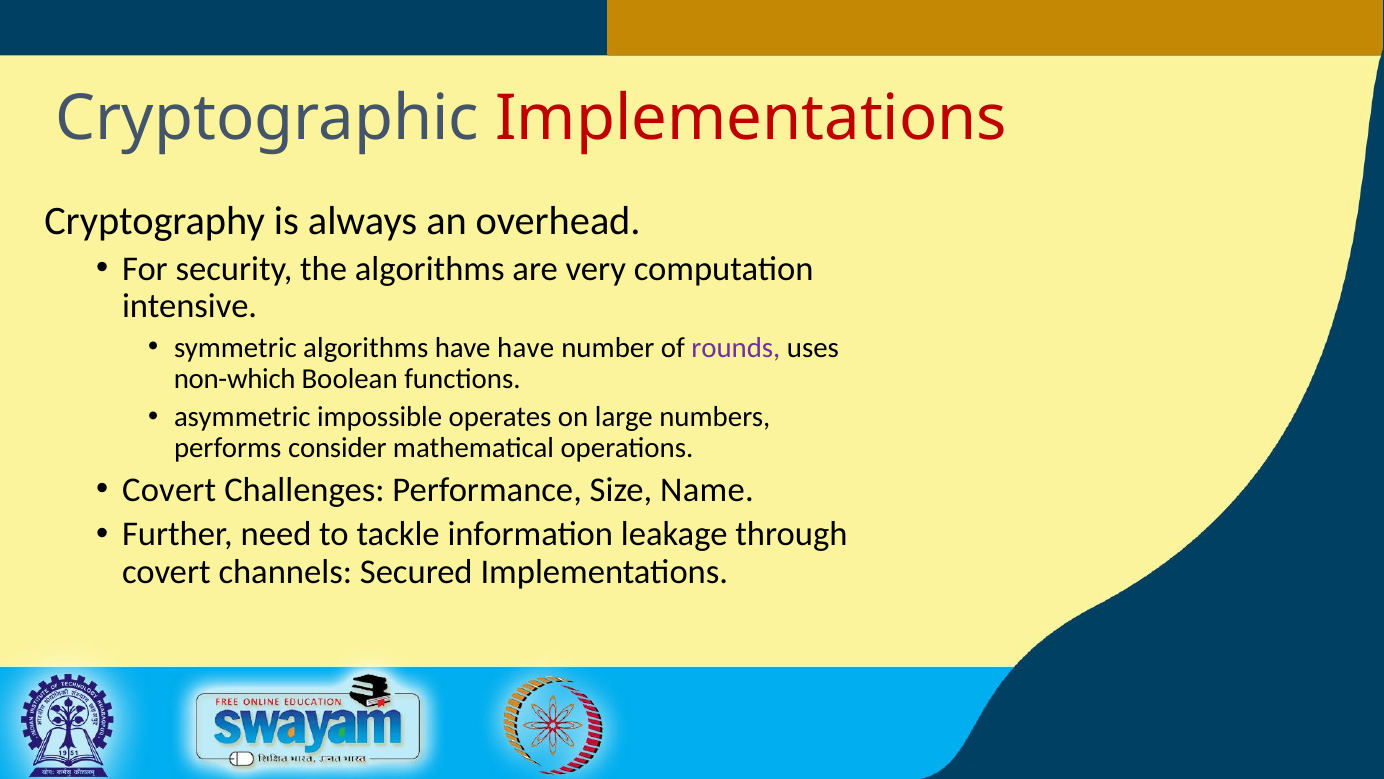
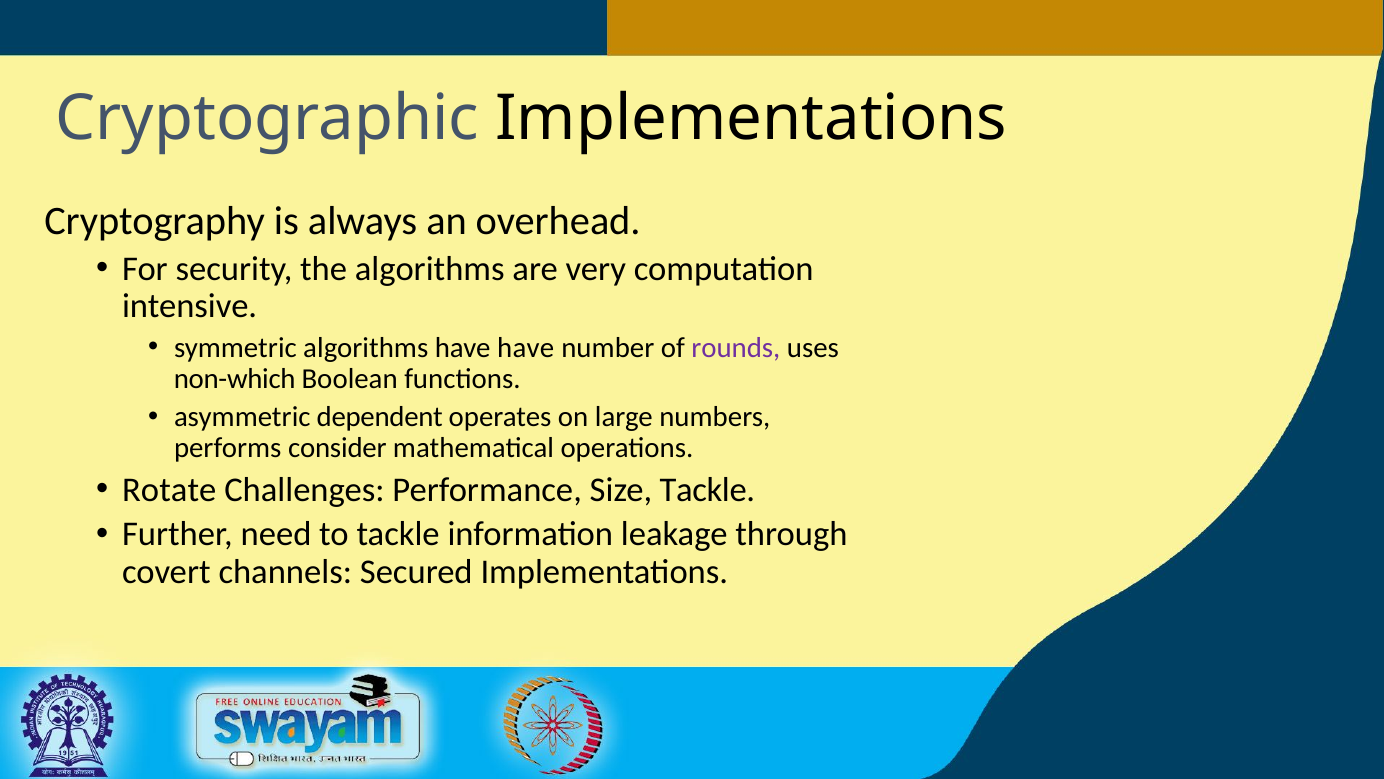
Implementations colour: red -> black (751, 118)
impossible: impossible -> dependent (380, 417)
Covert: Covert -> Rotate (169, 489)
Size Name: Name -> Tackle (707, 489)
